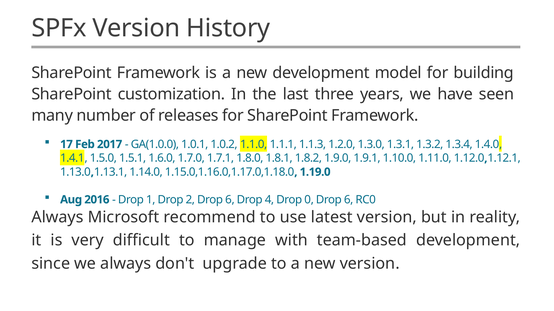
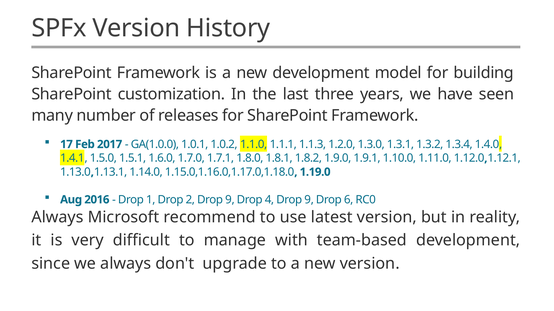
2 Drop 6: 6 -> 9 (230, 200)
4 Drop 0: 0 -> 9 (309, 200)
